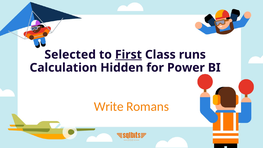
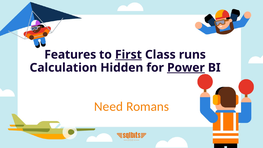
Selected: Selected -> Features (70, 55)
Power underline: none -> present (186, 68)
Write: Write -> Need (109, 107)
